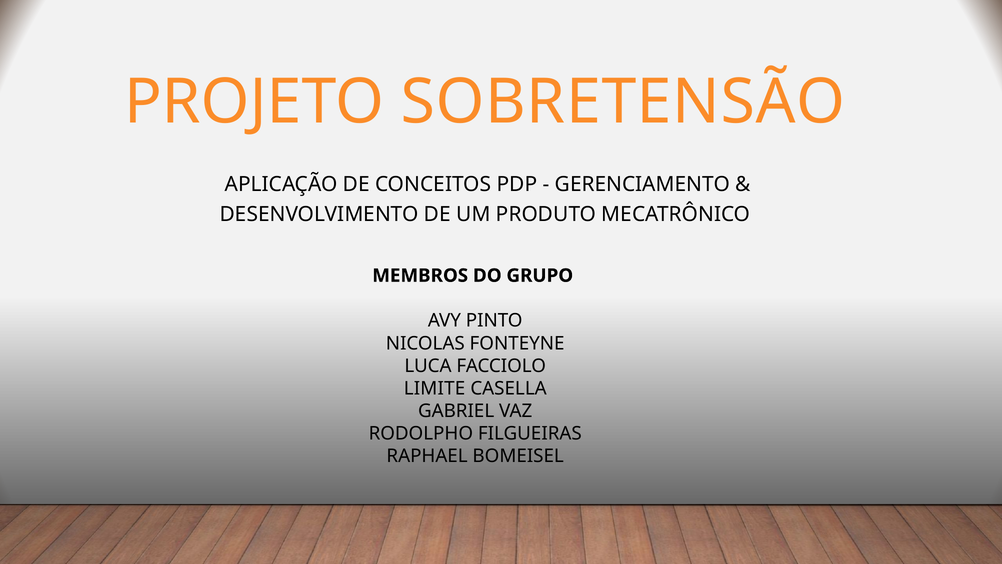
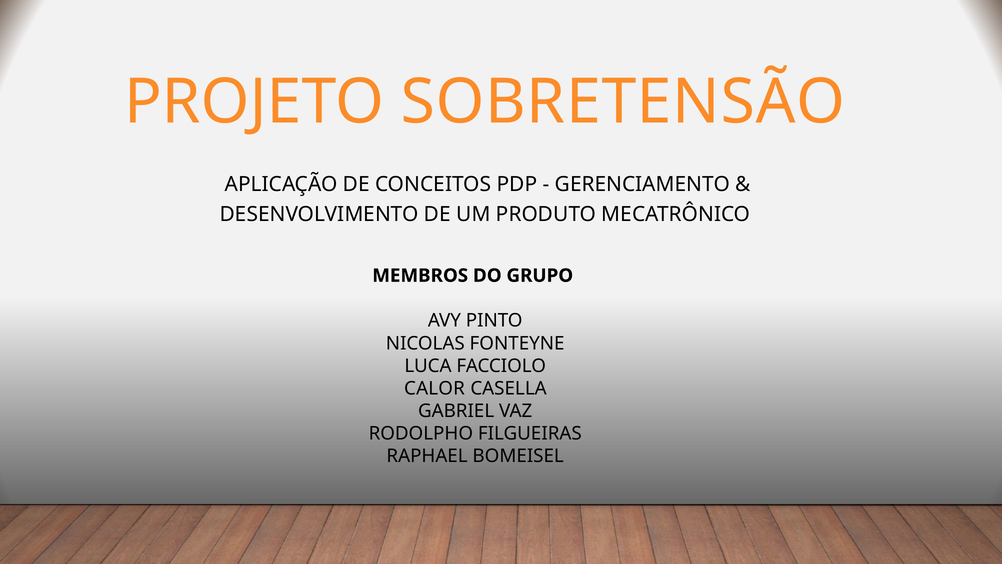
LIMITE: LIMITE -> CALOR (434, 388)
